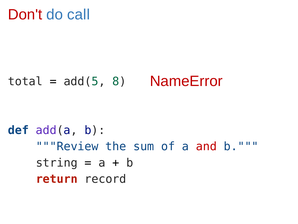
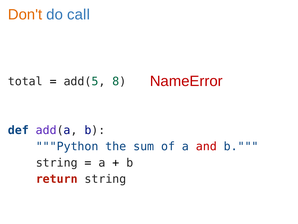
Don't colour: red -> orange (25, 15)
Review: Review -> Python (67, 146)
return record: record -> string (105, 179)
